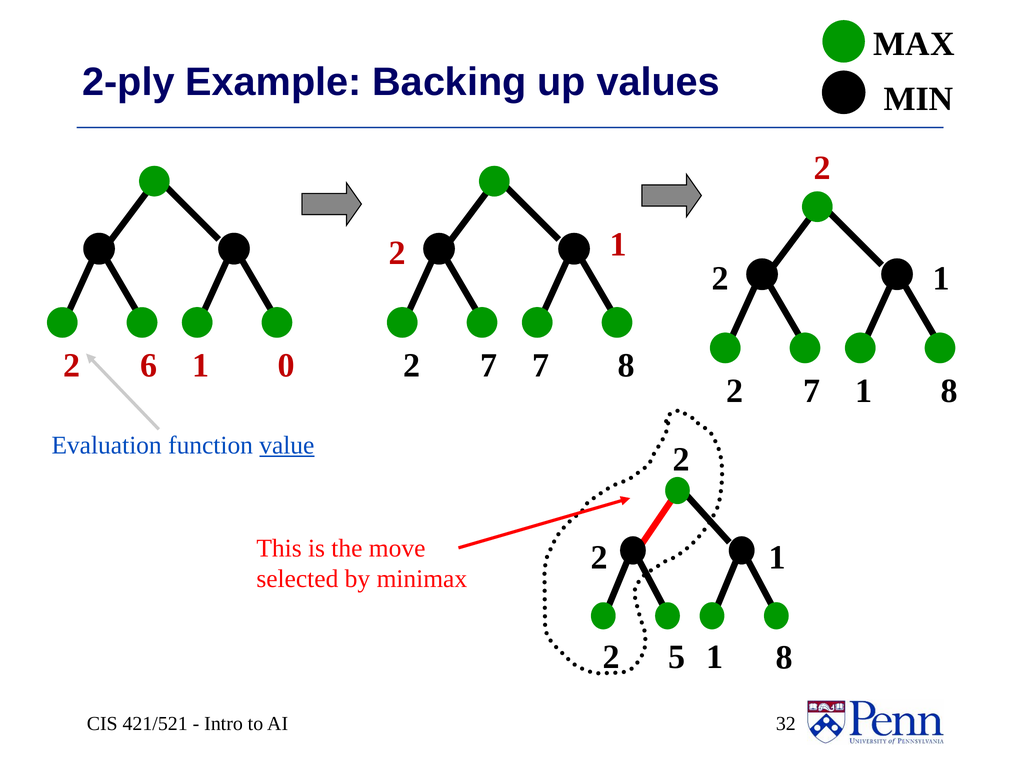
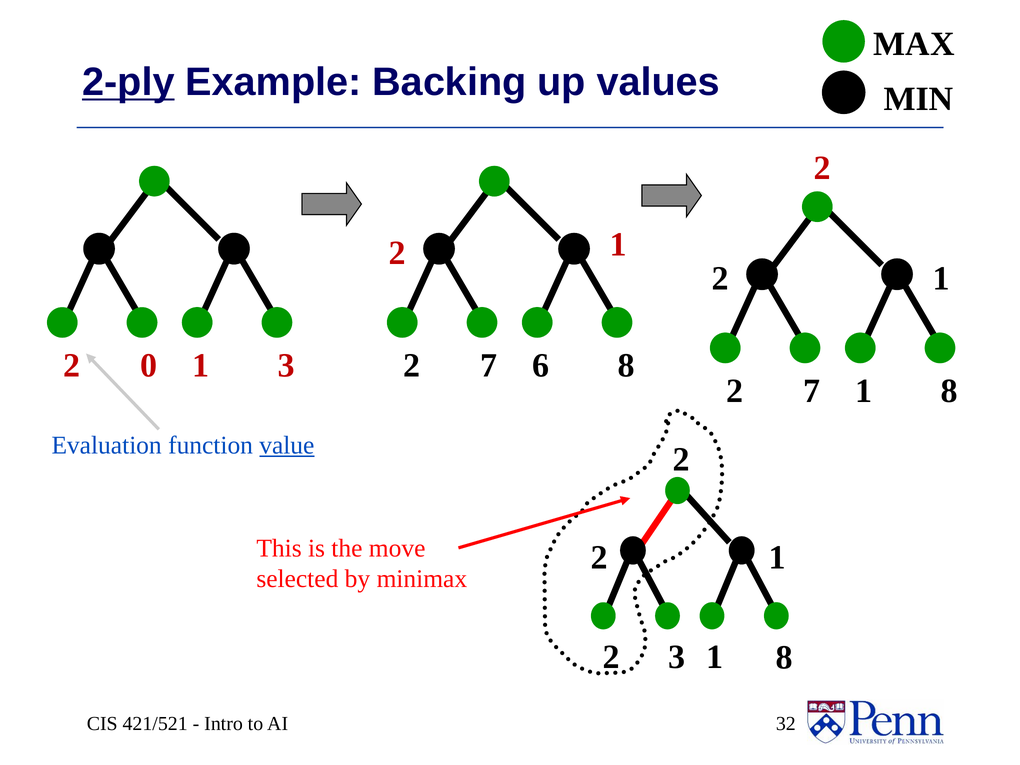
2-ply underline: none -> present (128, 82)
6: 6 -> 0 (149, 366)
1 0: 0 -> 3 (286, 366)
7 7: 7 -> 6 (541, 366)
2 5: 5 -> 3 (677, 657)
